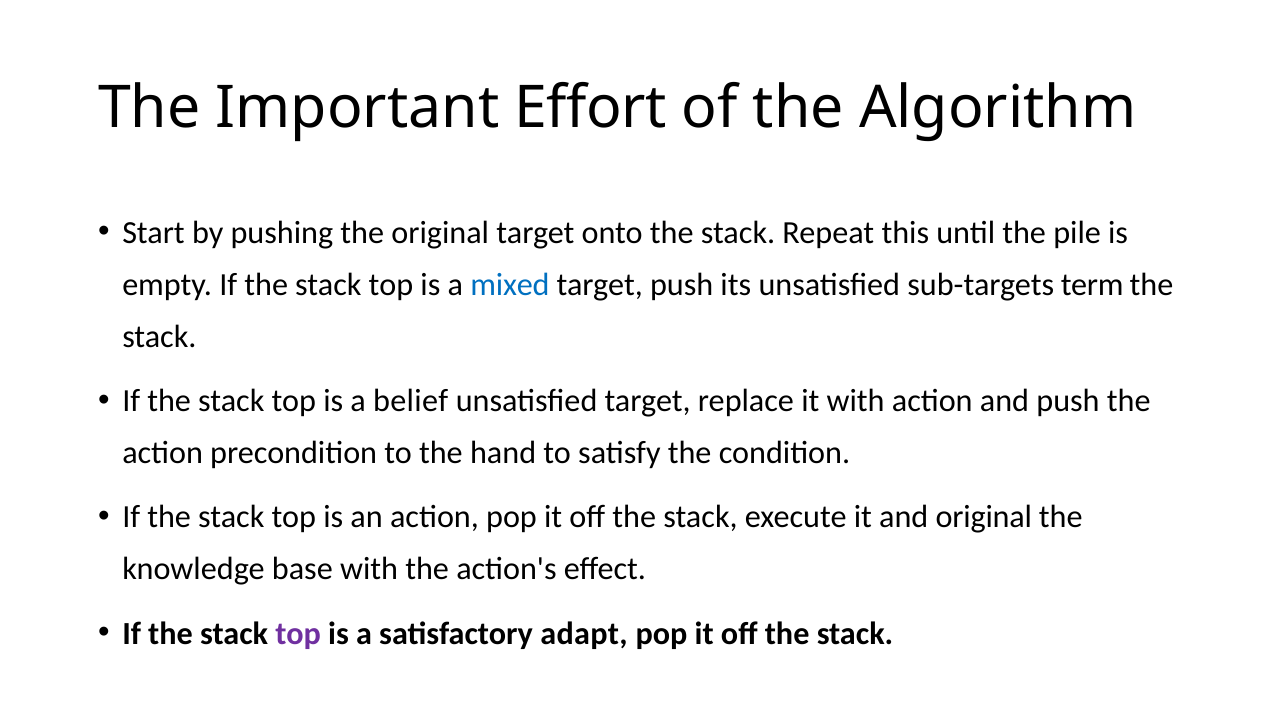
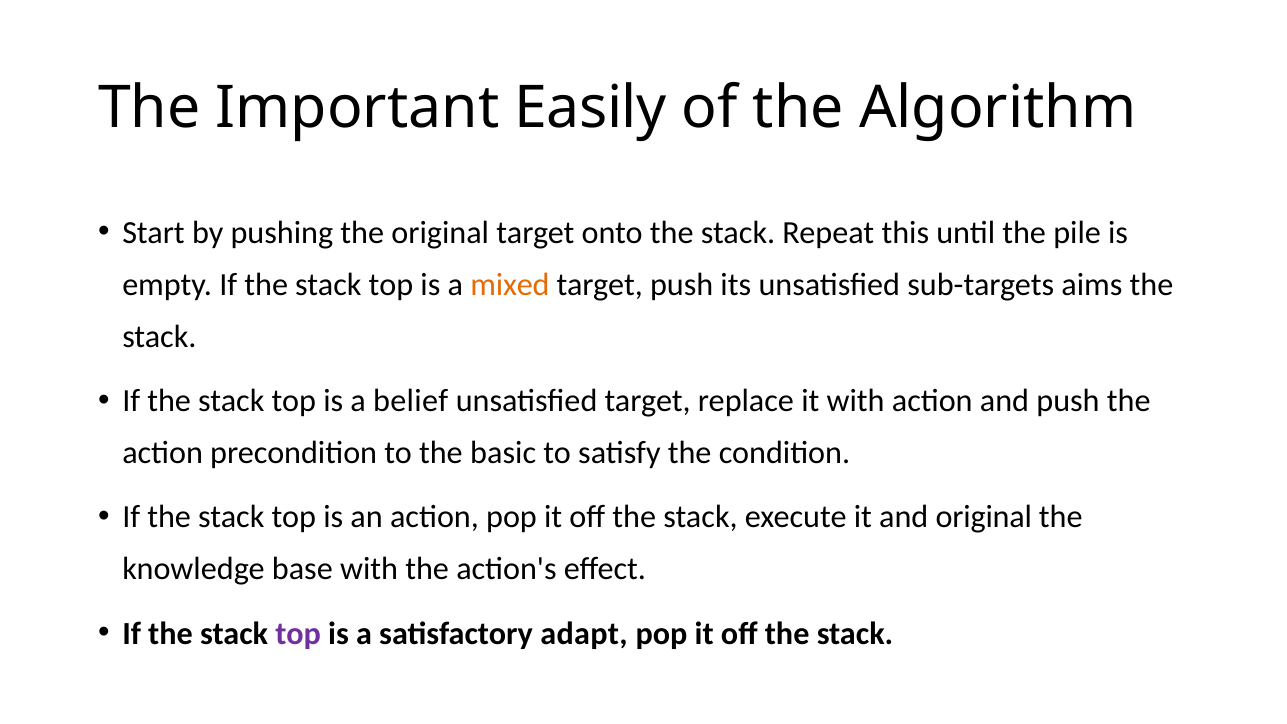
Effort: Effort -> Easily (591, 108)
mixed colour: blue -> orange (510, 285)
term: term -> aims (1092, 285)
hand: hand -> basic (503, 453)
